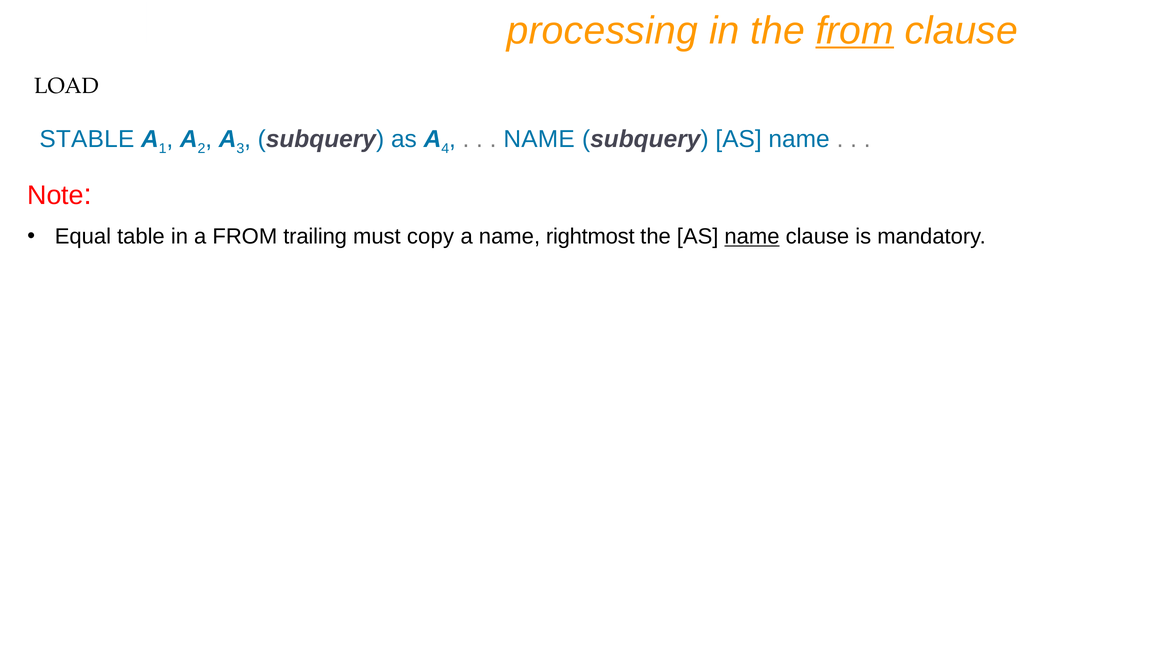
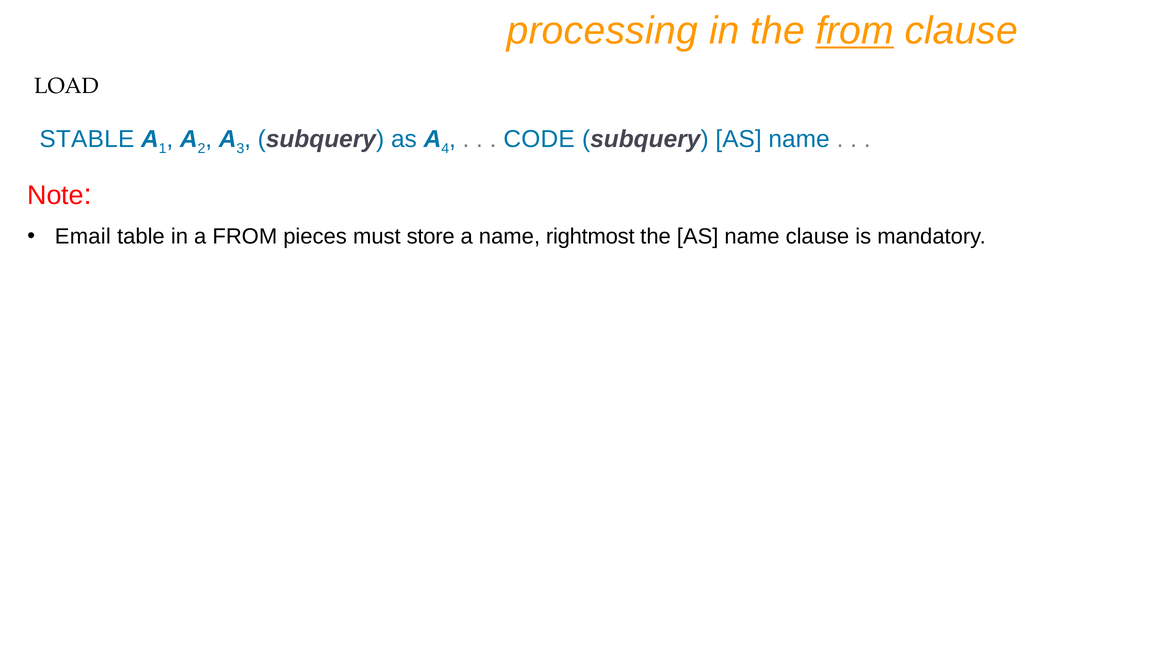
NAME: NAME -> CODE (539, 139)
Equal: Equal -> Email (83, 237)
trailing: trailing -> pieces (315, 237)
copy: copy -> store (431, 237)
name underline: present -> none (752, 237)
